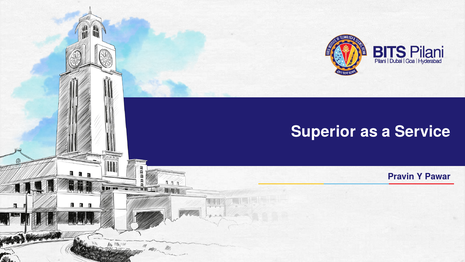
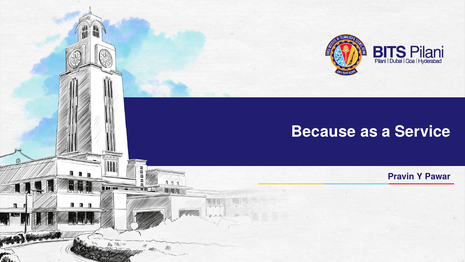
Superior: Superior -> Because (323, 131)
